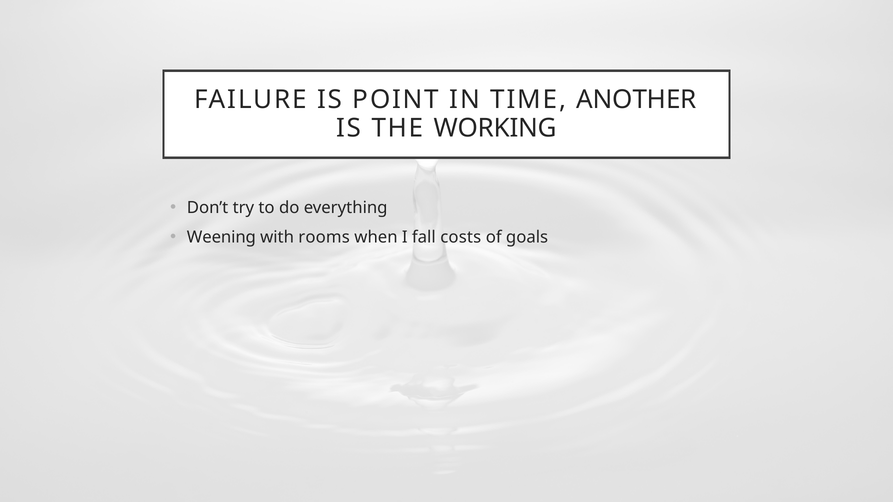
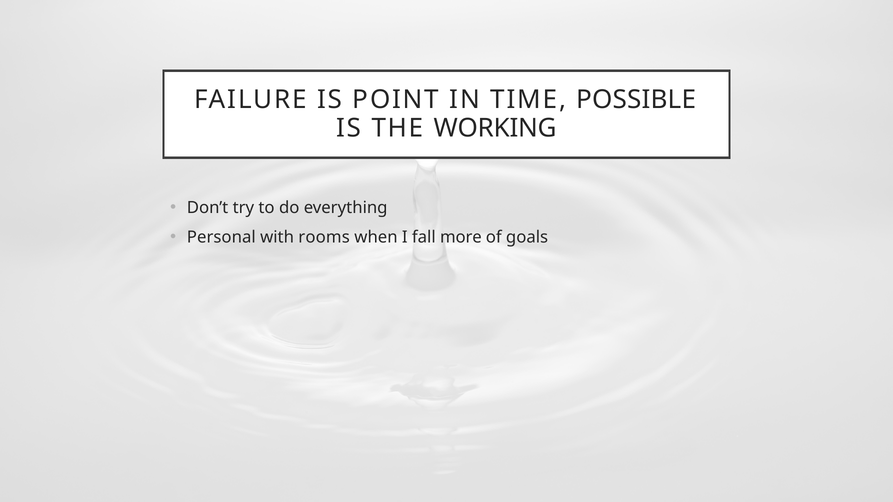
ANOTHER: ANOTHER -> POSSIBLE (636, 100)
Weening: Weening -> Personal (221, 237)
costs: costs -> more (461, 237)
